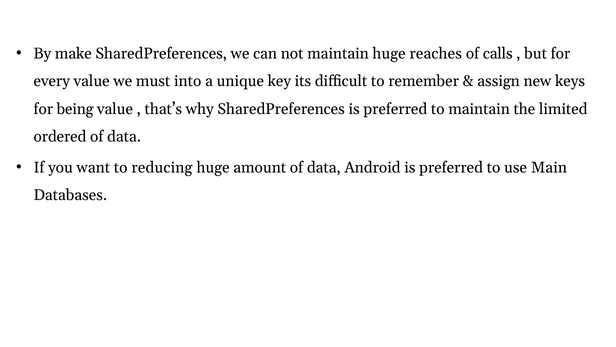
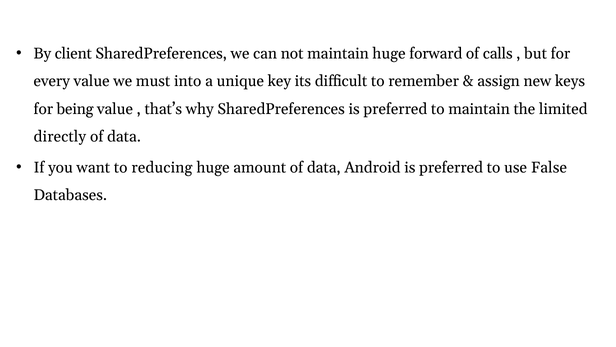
make: make -> client (73, 53)
reaches: reaches -> forward (436, 53)
ordered: ordered -> directly (60, 137)
Main: Main -> False (549, 167)
